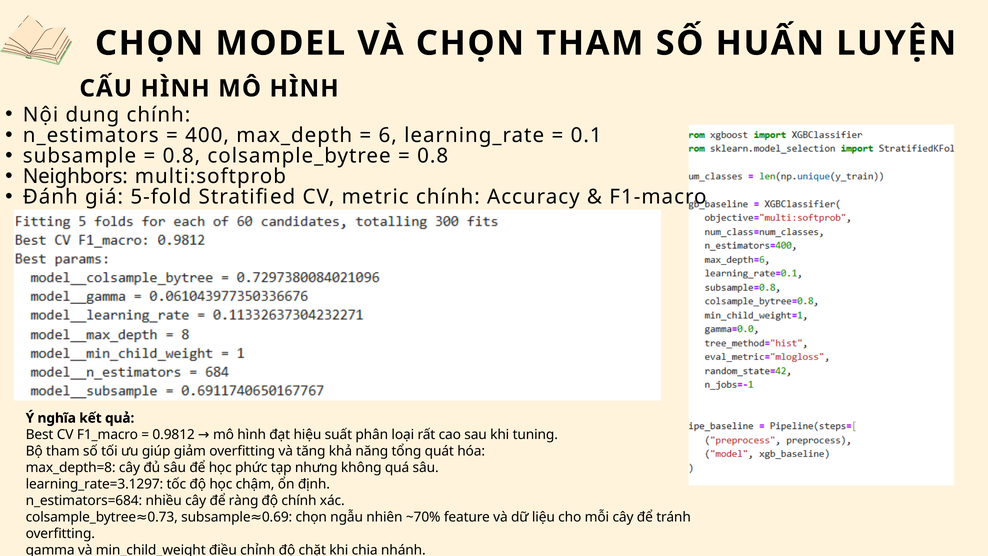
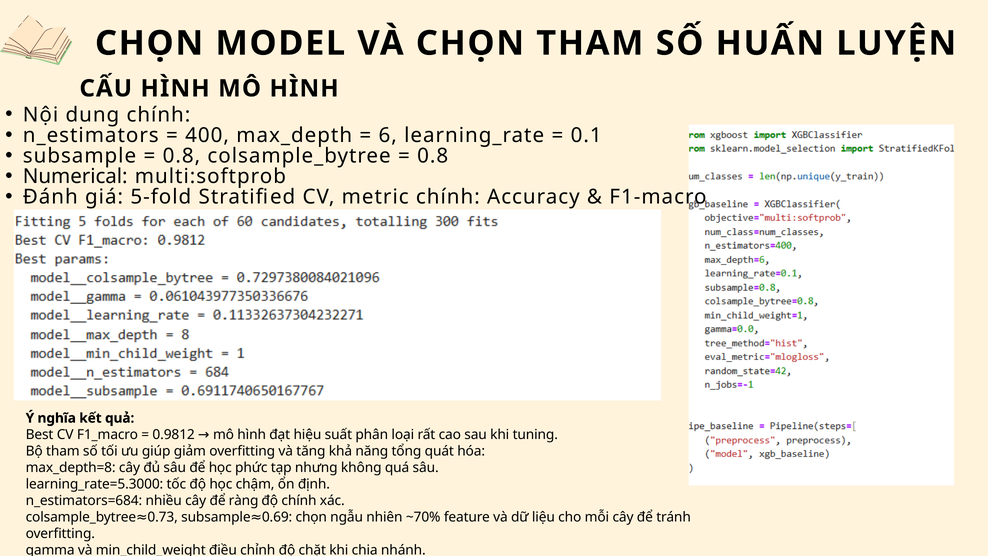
Neighbors: Neighbors -> Numerical (75, 176)
learning_rate=3.1297: learning_rate=3.1297 -> learning_rate=5.3000 (94, 484)
